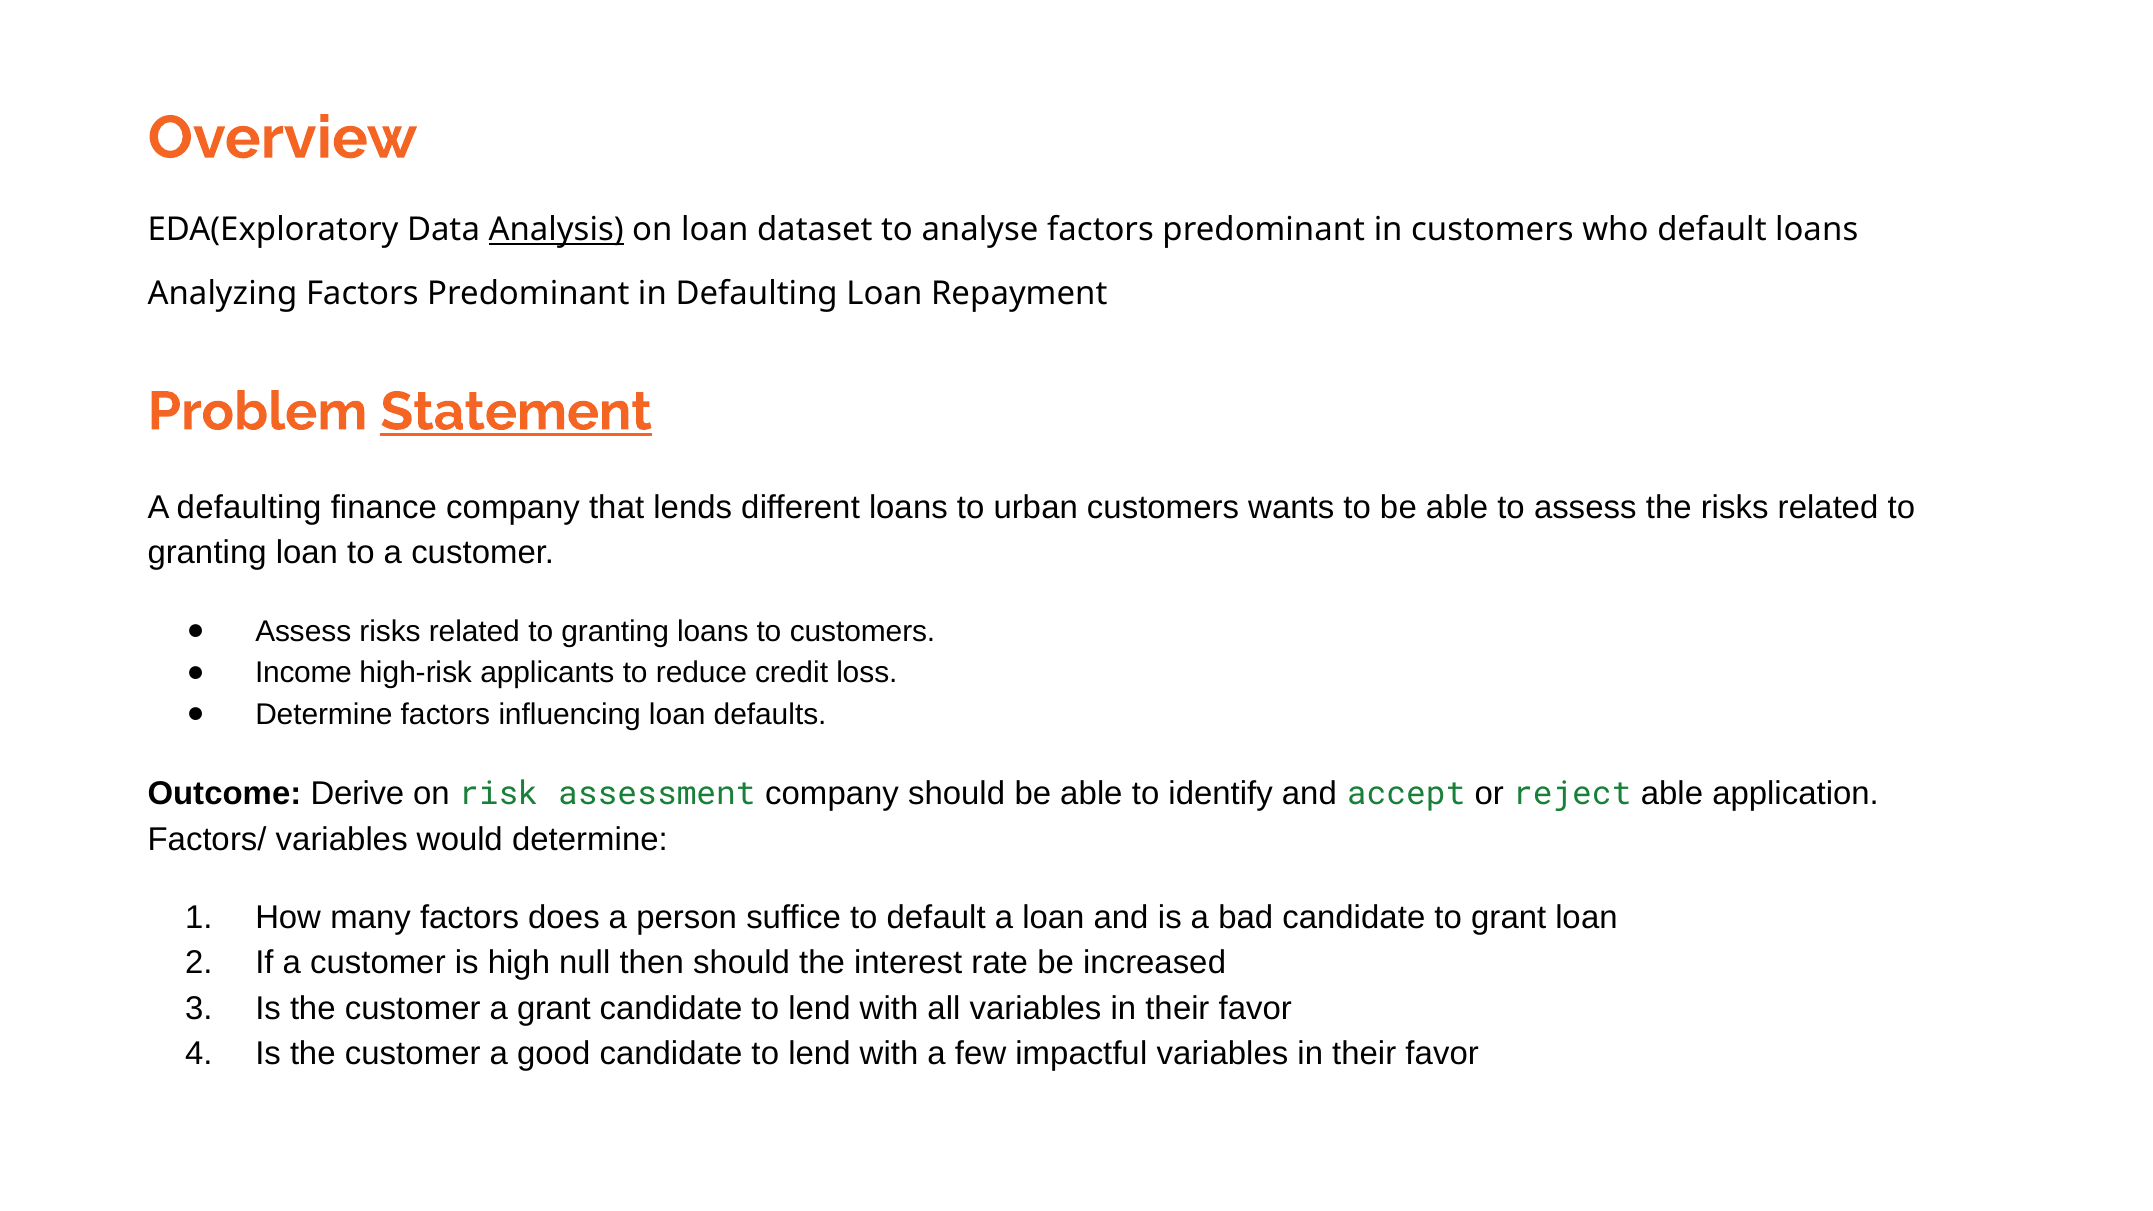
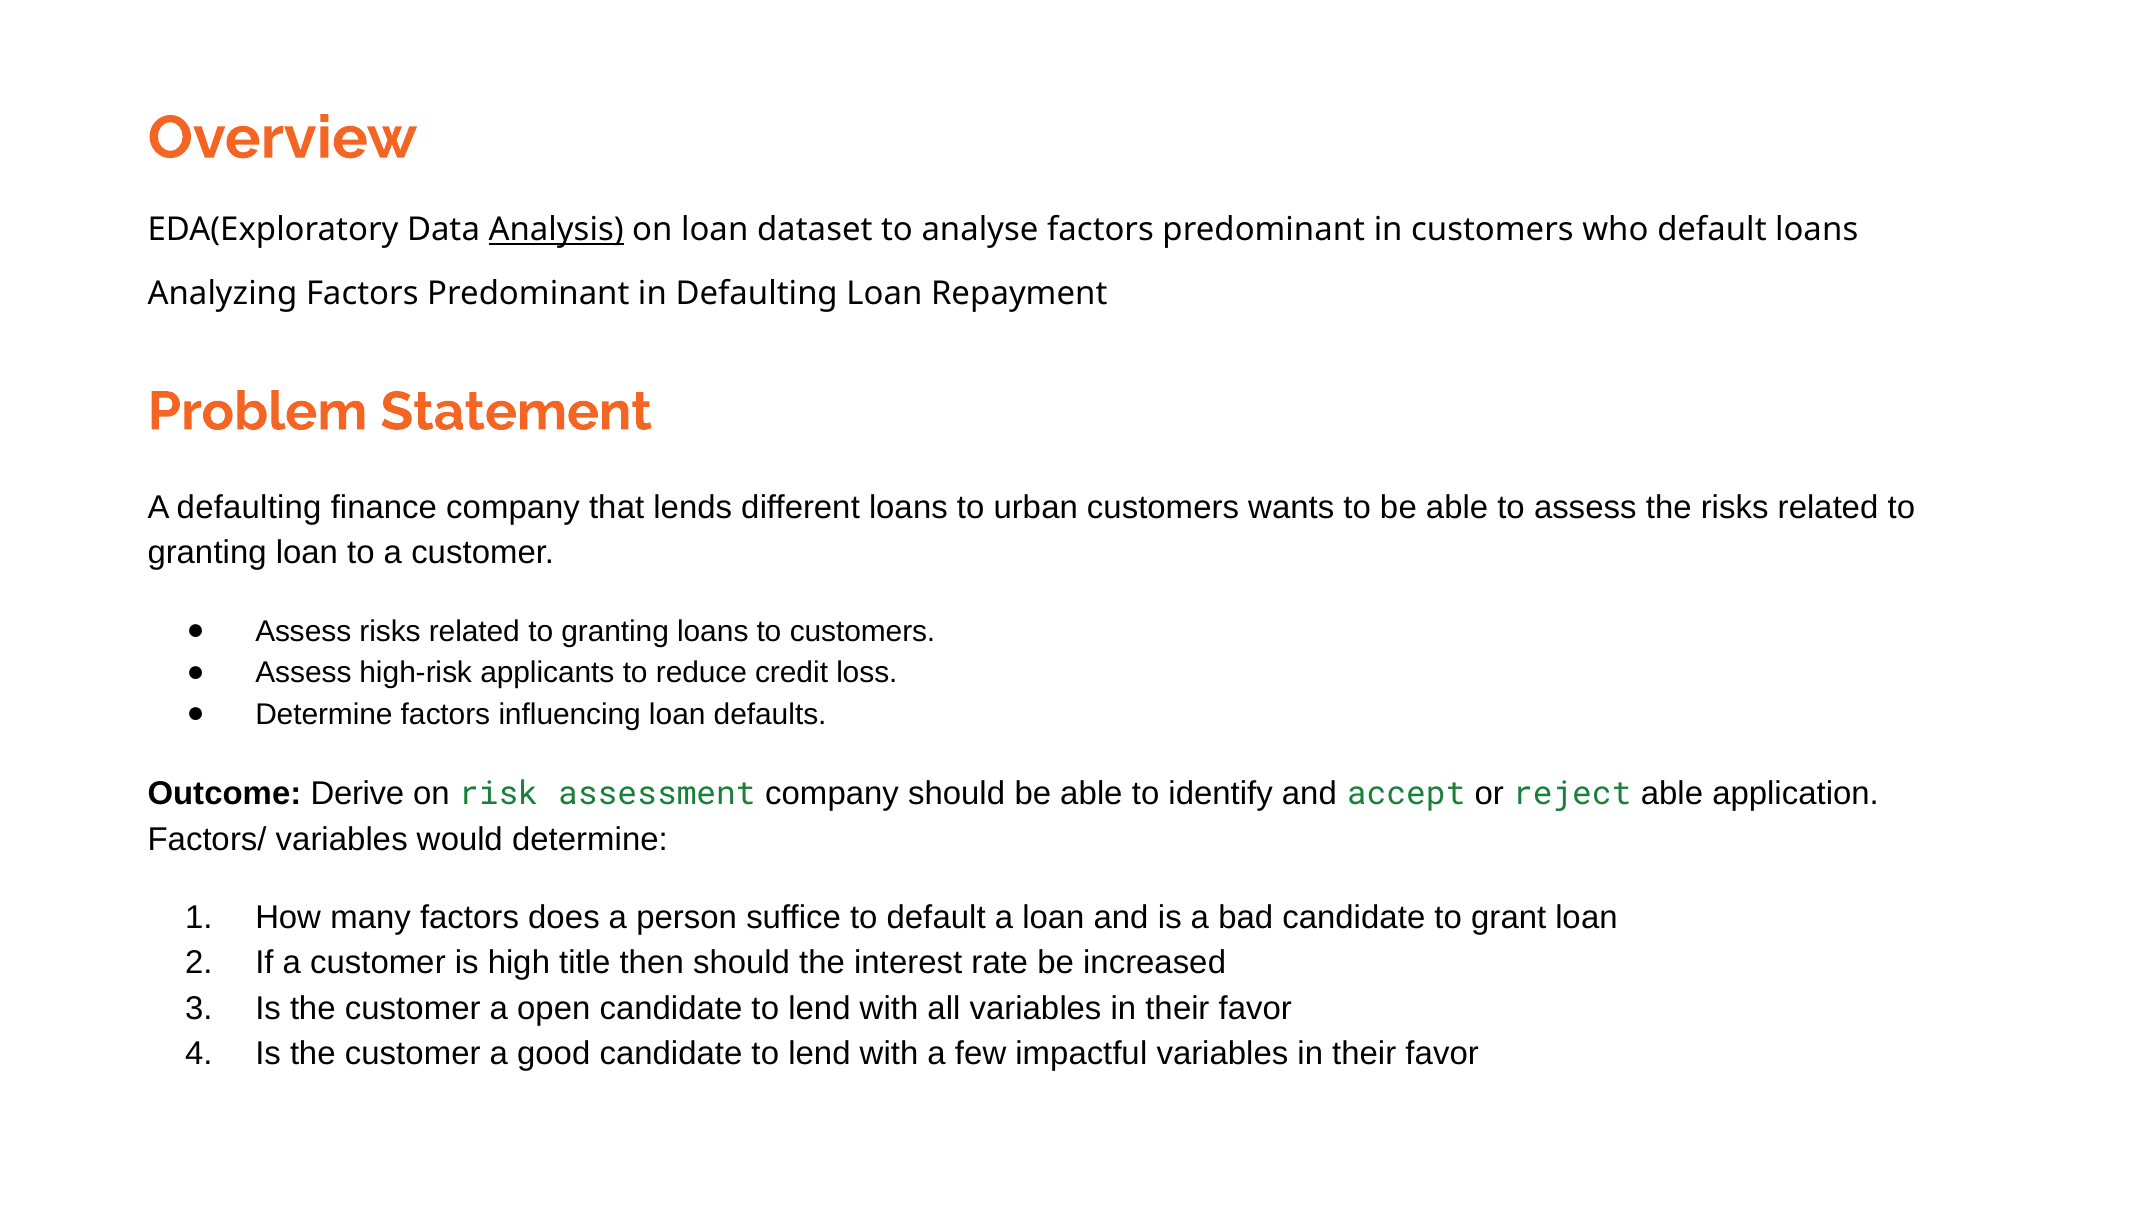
Statement underline: present -> none (516, 412)
Income: Income -> Assess (303, 673)
null: null -> title (585, 963)
a grant: grant -> open (554, 1008)
